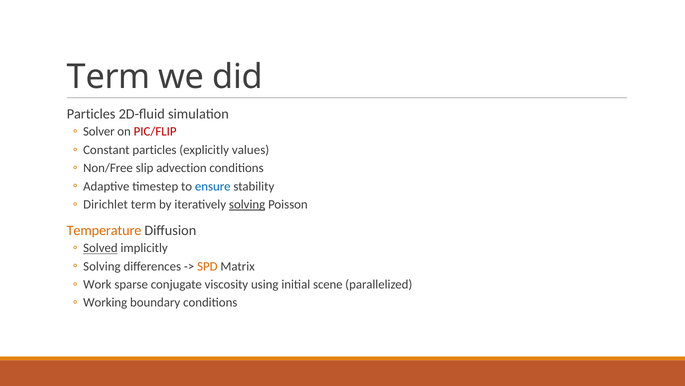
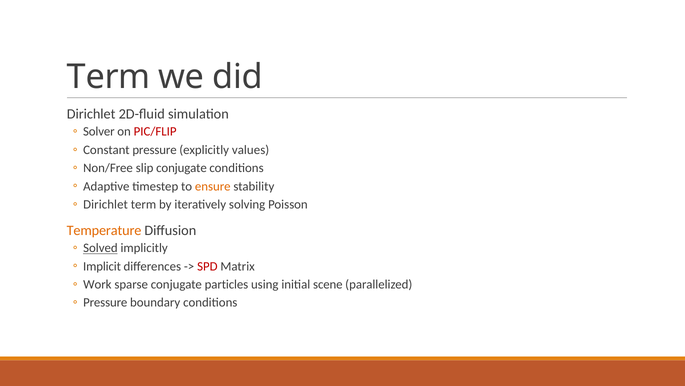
Particles: Particles -> Dirichlet (91, 114)
Constant particles: particles -> pressure (155, 150)
slip advection: advection -> conjugate (181, 168)
ensure colour: blue -> orange (213, 186)
solving underline: present -> none (247, 204)
Solving: Solving -> Implicit (102, 266)
SPD colour: orange -> red (207, 266)
viscosity: viscosity -> particles (226, 284)
Working: Working -> Pressure (105, 302)
